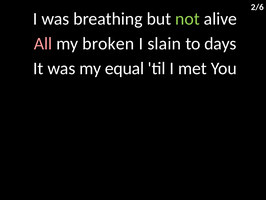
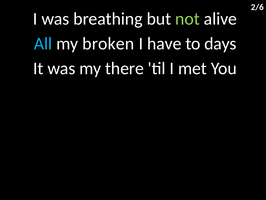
All colour: pink -> light blue (43, 44)
slain: slain -> have (164, 44)
equal: equal -> there (124, 68)
